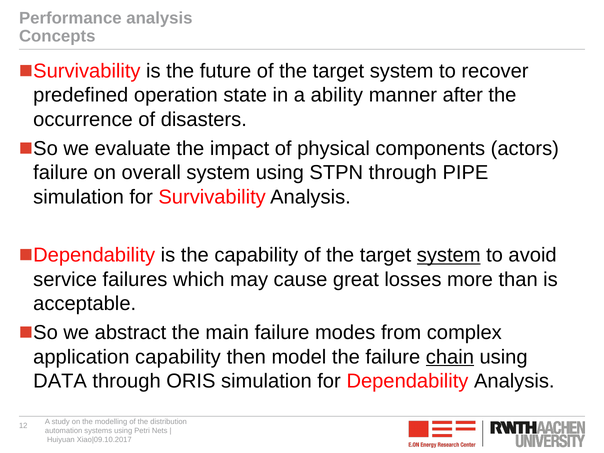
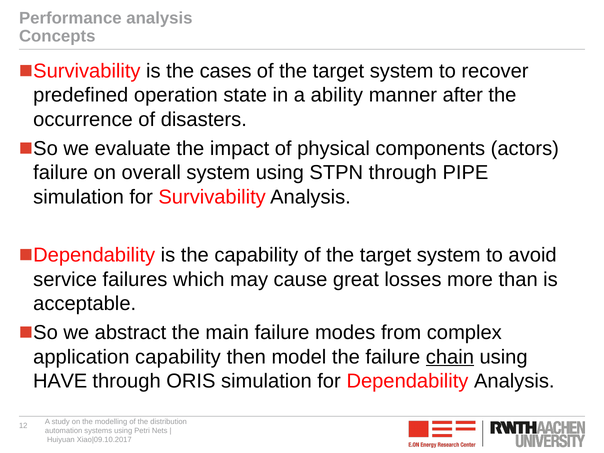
future: future -> cases (226, 71)
system underline: present -> none (449, 255)
DATA: DATA -> HAVE (60, 381)
